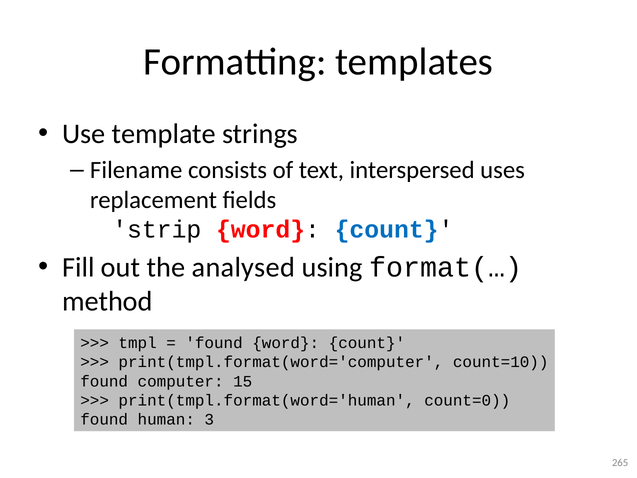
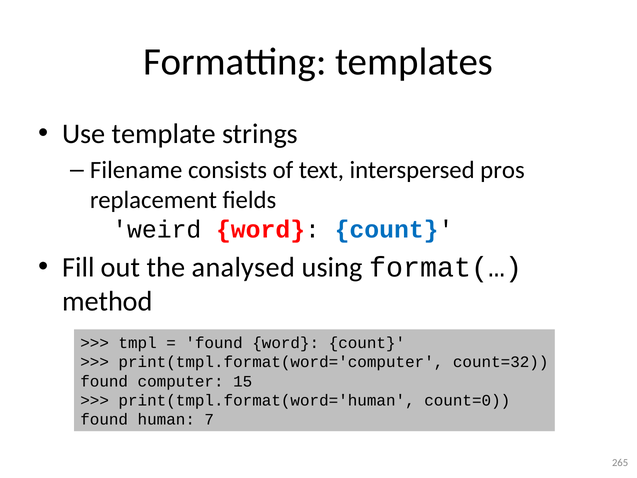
uses: uses -> pros (503, 170)
strip: strip -> weird (157, 230)
count=10: count=10 -> count=32 (501, 362)
3: 3 -> 7 (209, 419)
